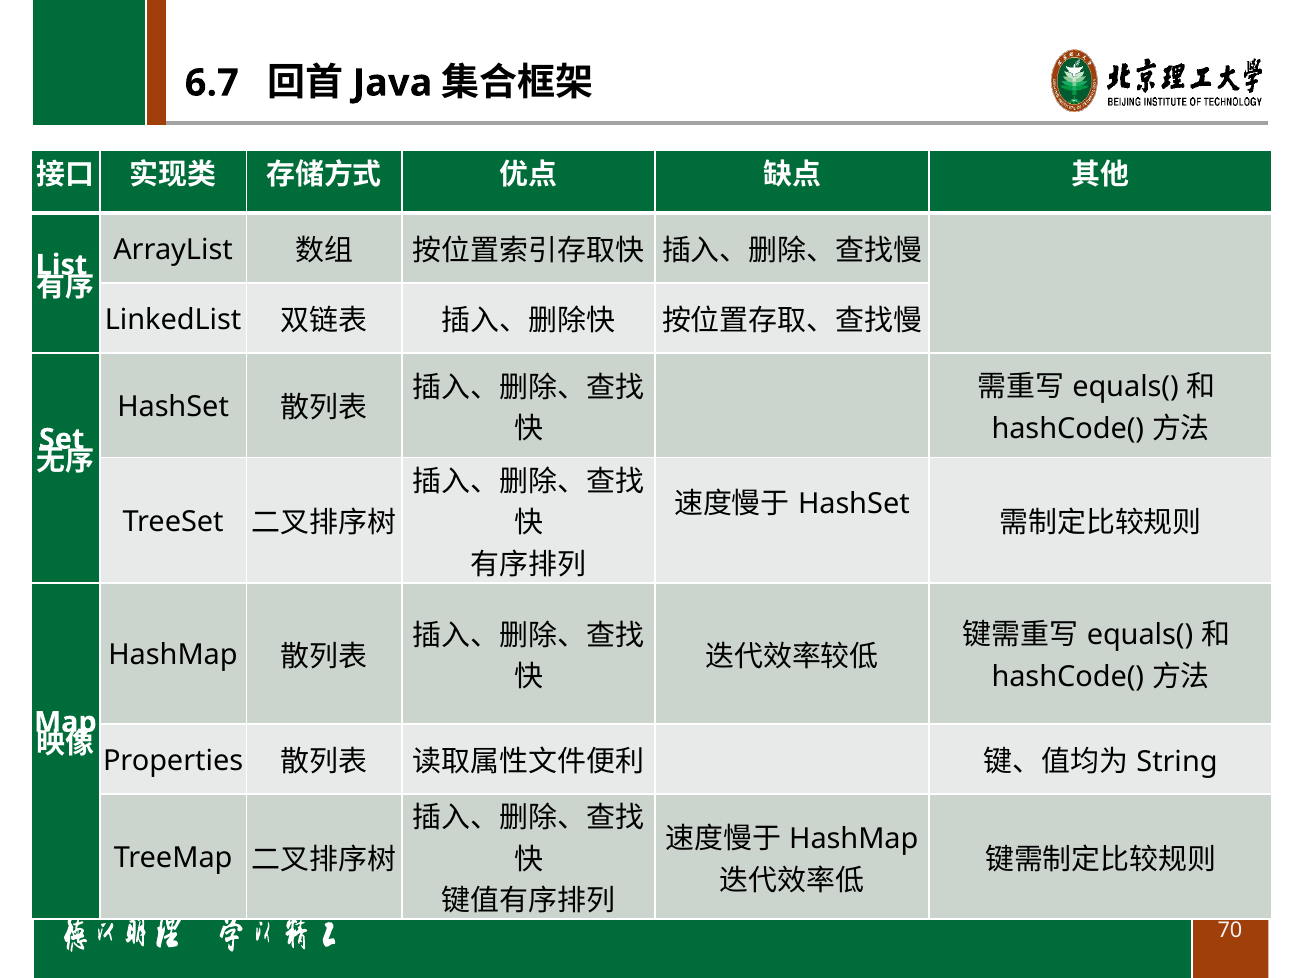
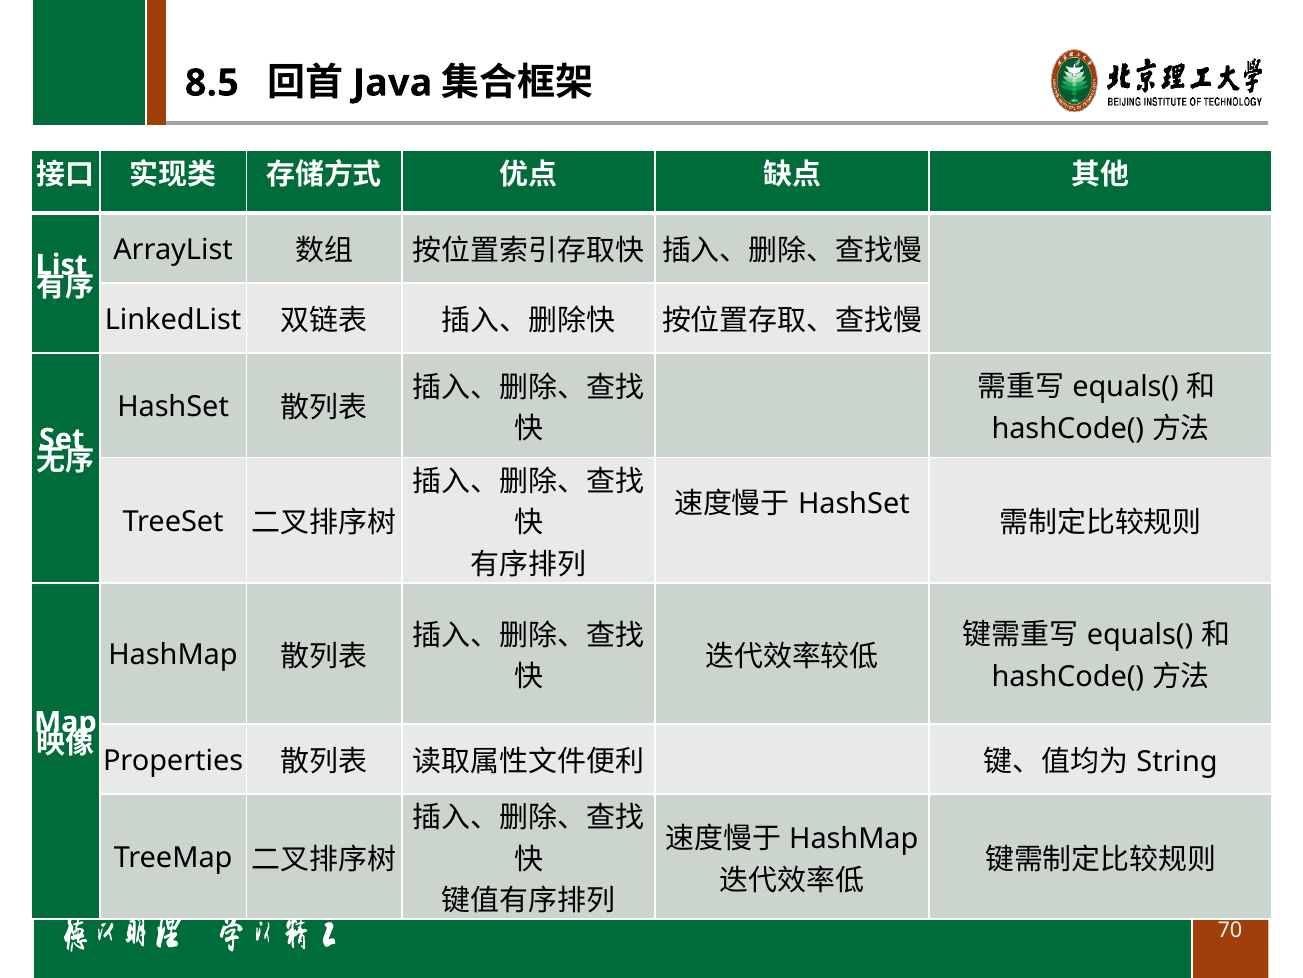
6.7: 6.7 -> 8.5 (212, 83)
